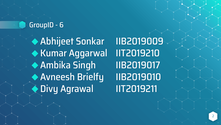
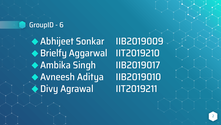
Kumar: Kumar -> Brielfy (54, 53)
Brielfy: Brielfy -> Aditya (90, 76)
